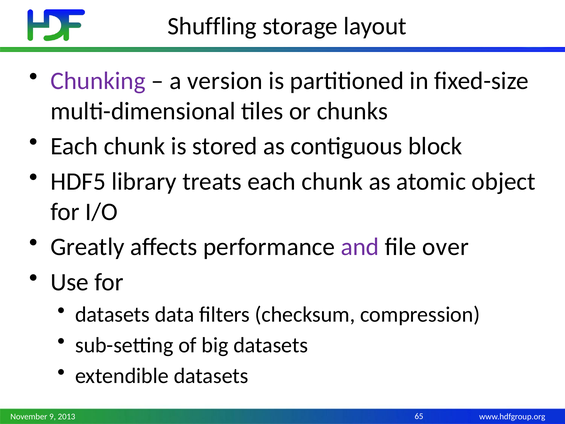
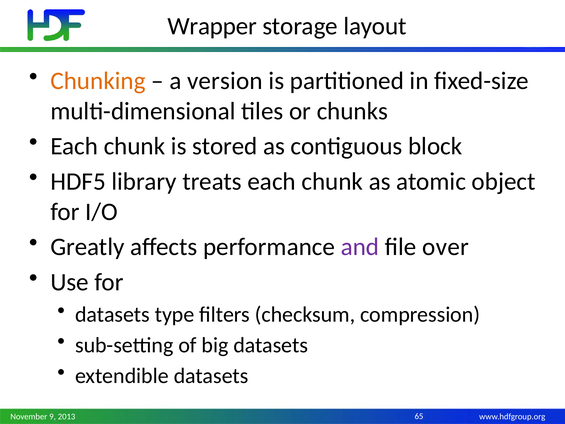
Shuffling: Shuffling -> Wrapper (212, 26)
Chunking colour: purple -> orange (98, 81)
data: data -> type (175, 314)
